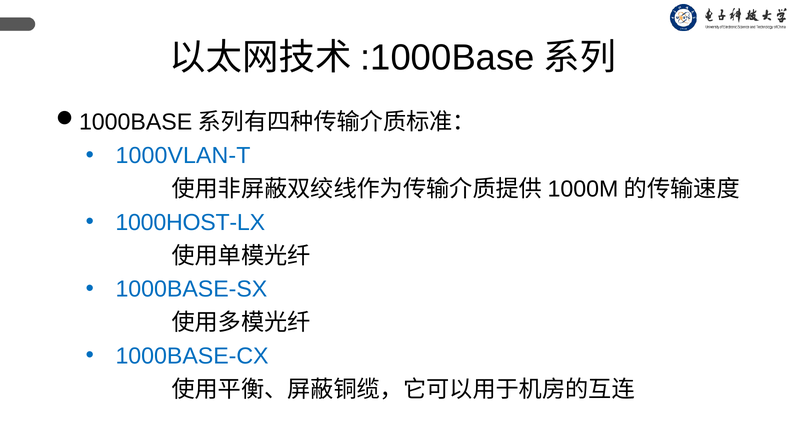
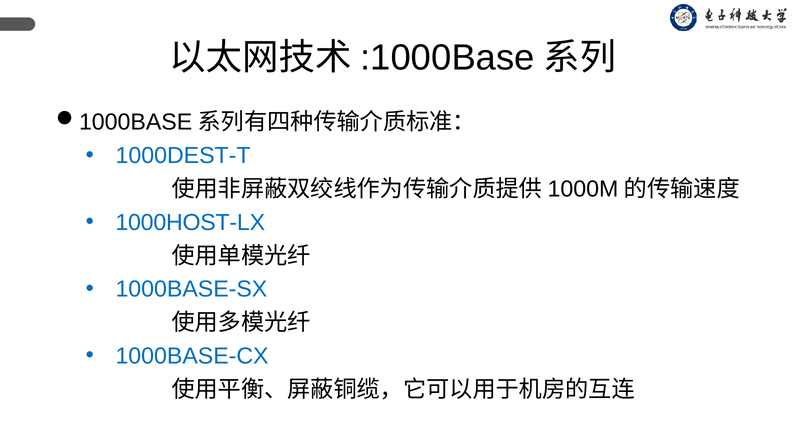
1000VLAN-T: 1000VLAN-T -> 1000DEST-T (183, 156)
